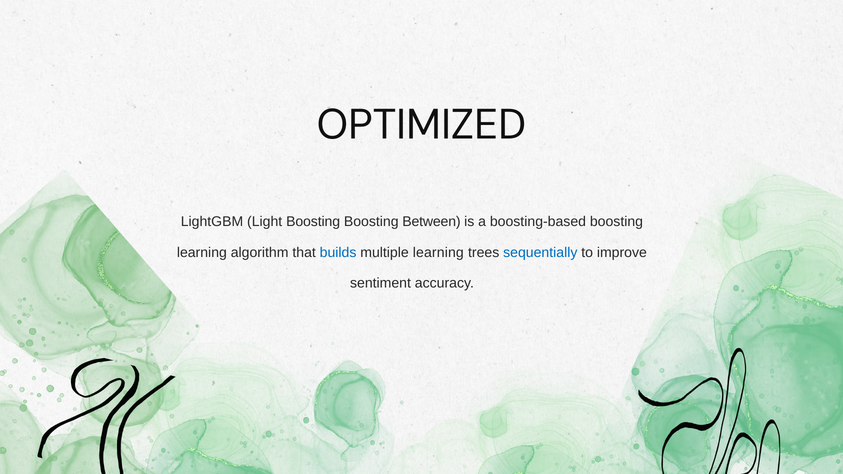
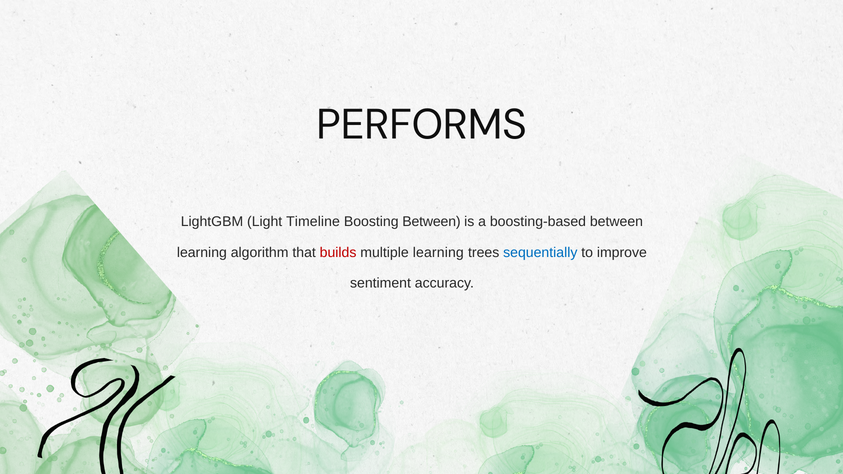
OPTIMIZED: OPTIMIZED -> PERFORMS (422, 125)
Light Boosting: Boosting -> Timeline (313, 222)
boosting-based boosting: boosting -> between (616, 222)
builds colour: blue -> red (338, 253)
